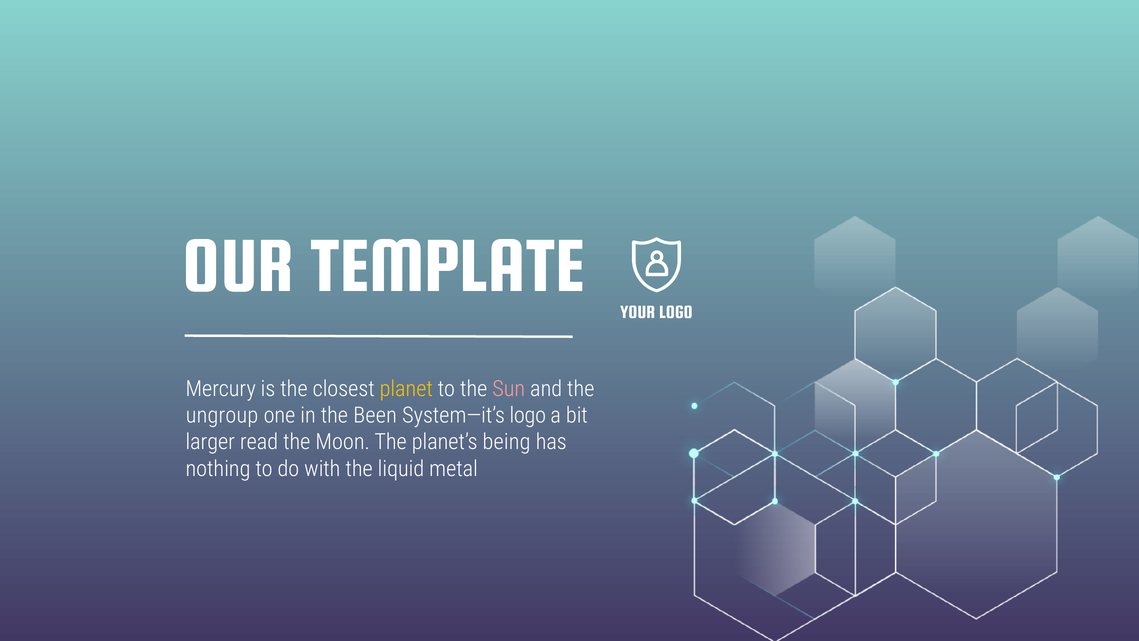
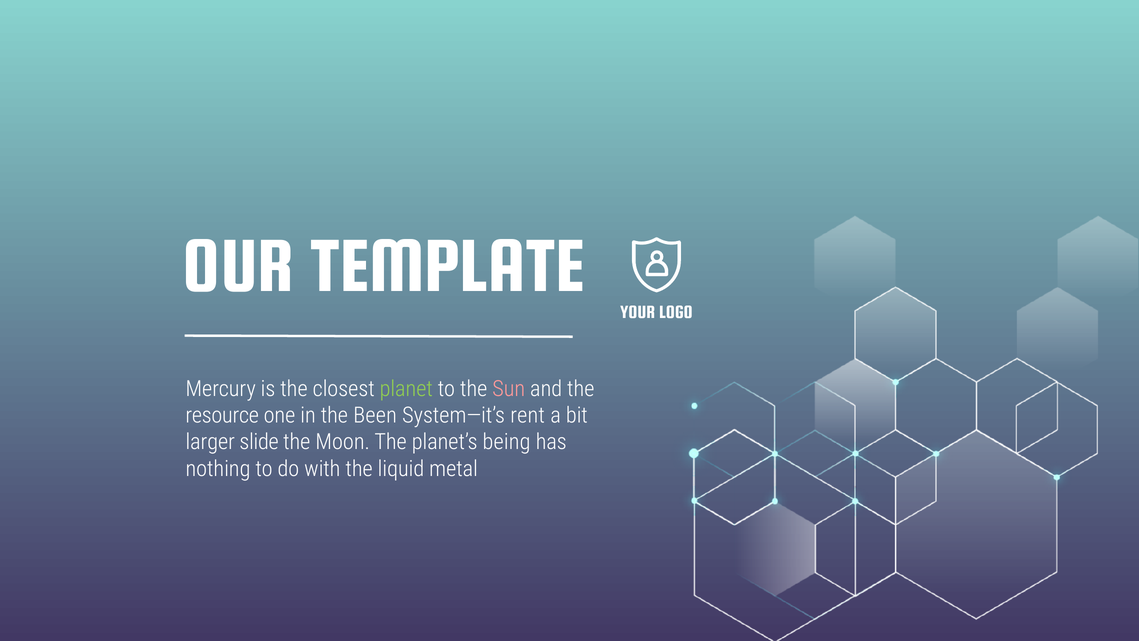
planet colour: yellow -> light green (406, 389)
ungroup: ungroup -> resource (222, 415)
System—it’s logo: logo -> rent (528, 415)
read: read -> slide (259, 442)
